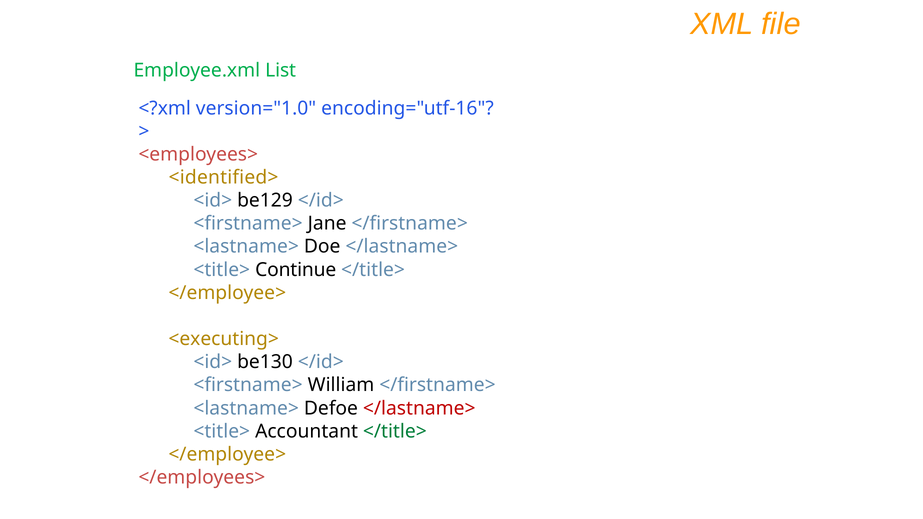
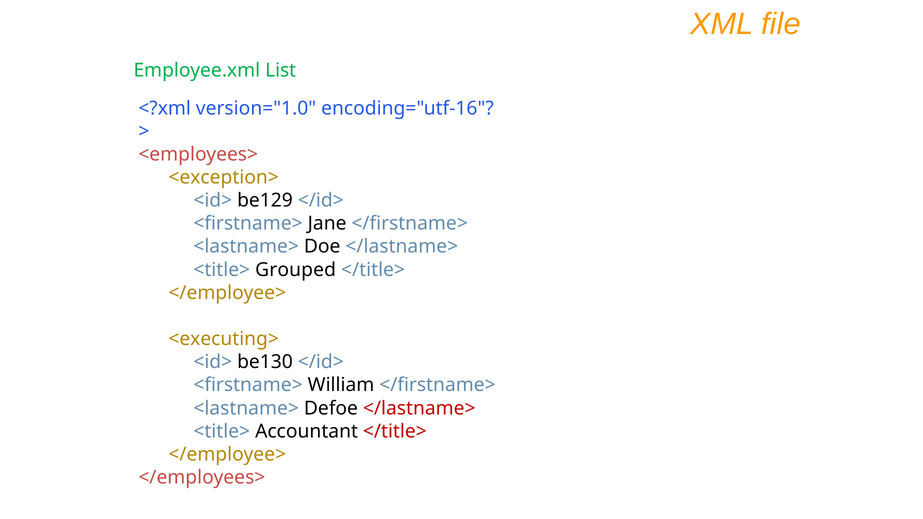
<identified>: <identified> -> <exception> (224, 177)
Continue: Continue -> Grouped (296, 270)
</title> colour: green -> red (395, 431)
